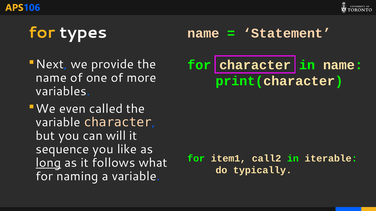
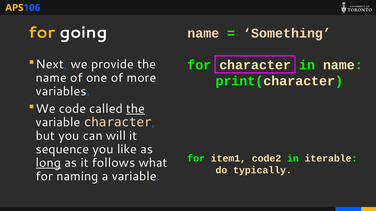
types: types -> going (83, 33)
Statement: Statement -> Something (287, 33)
even: even -> code (73, 109)
the underline: none -> present (136, 109)
call2: call2 -> code2 (267, 159)
